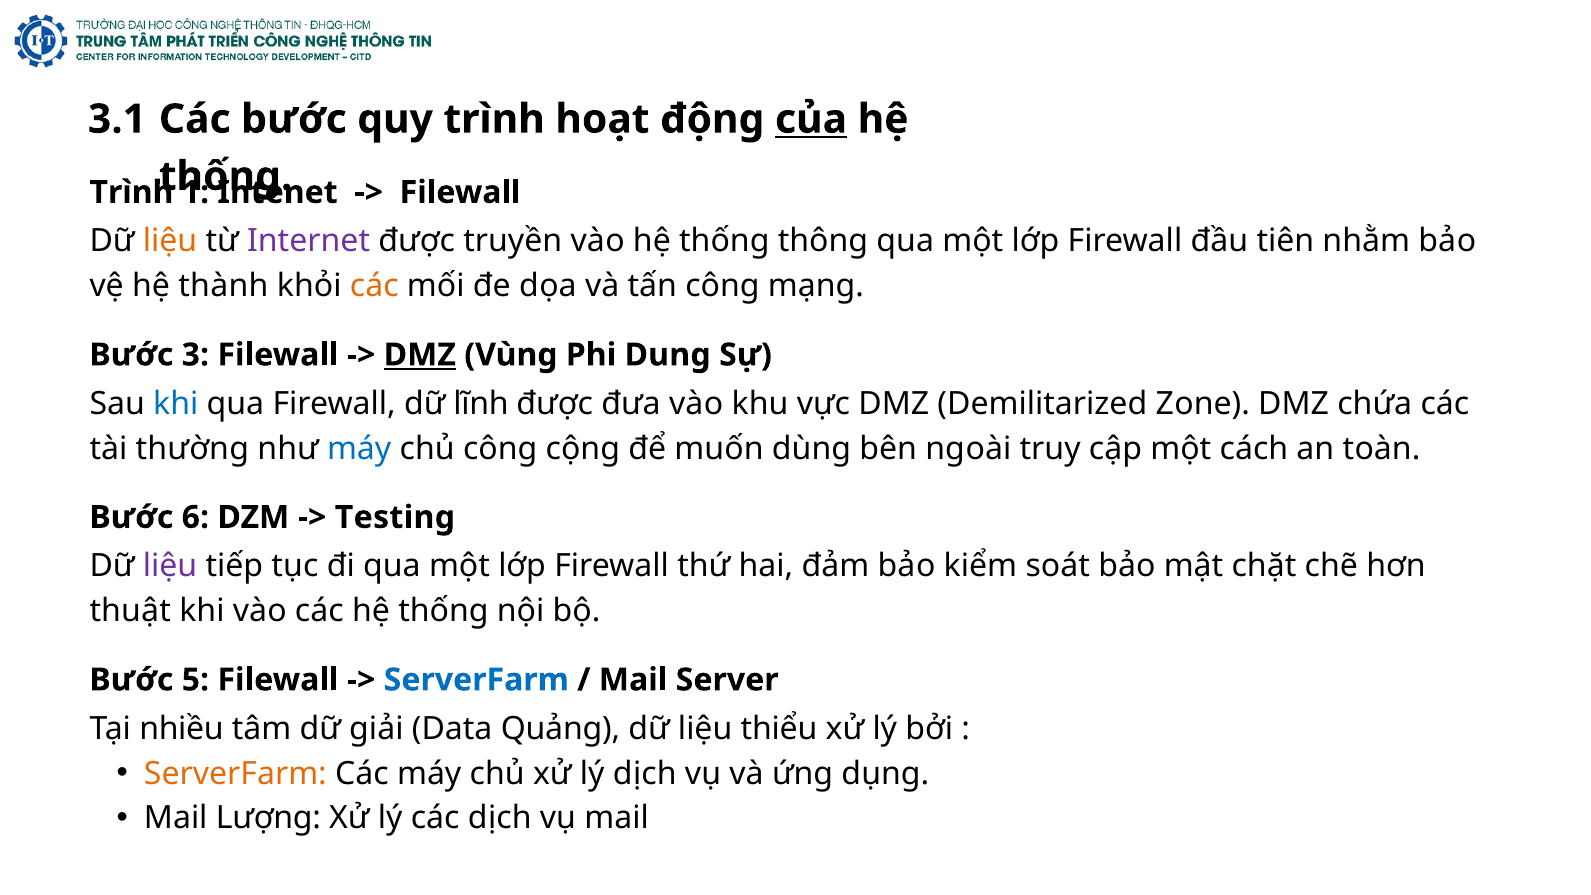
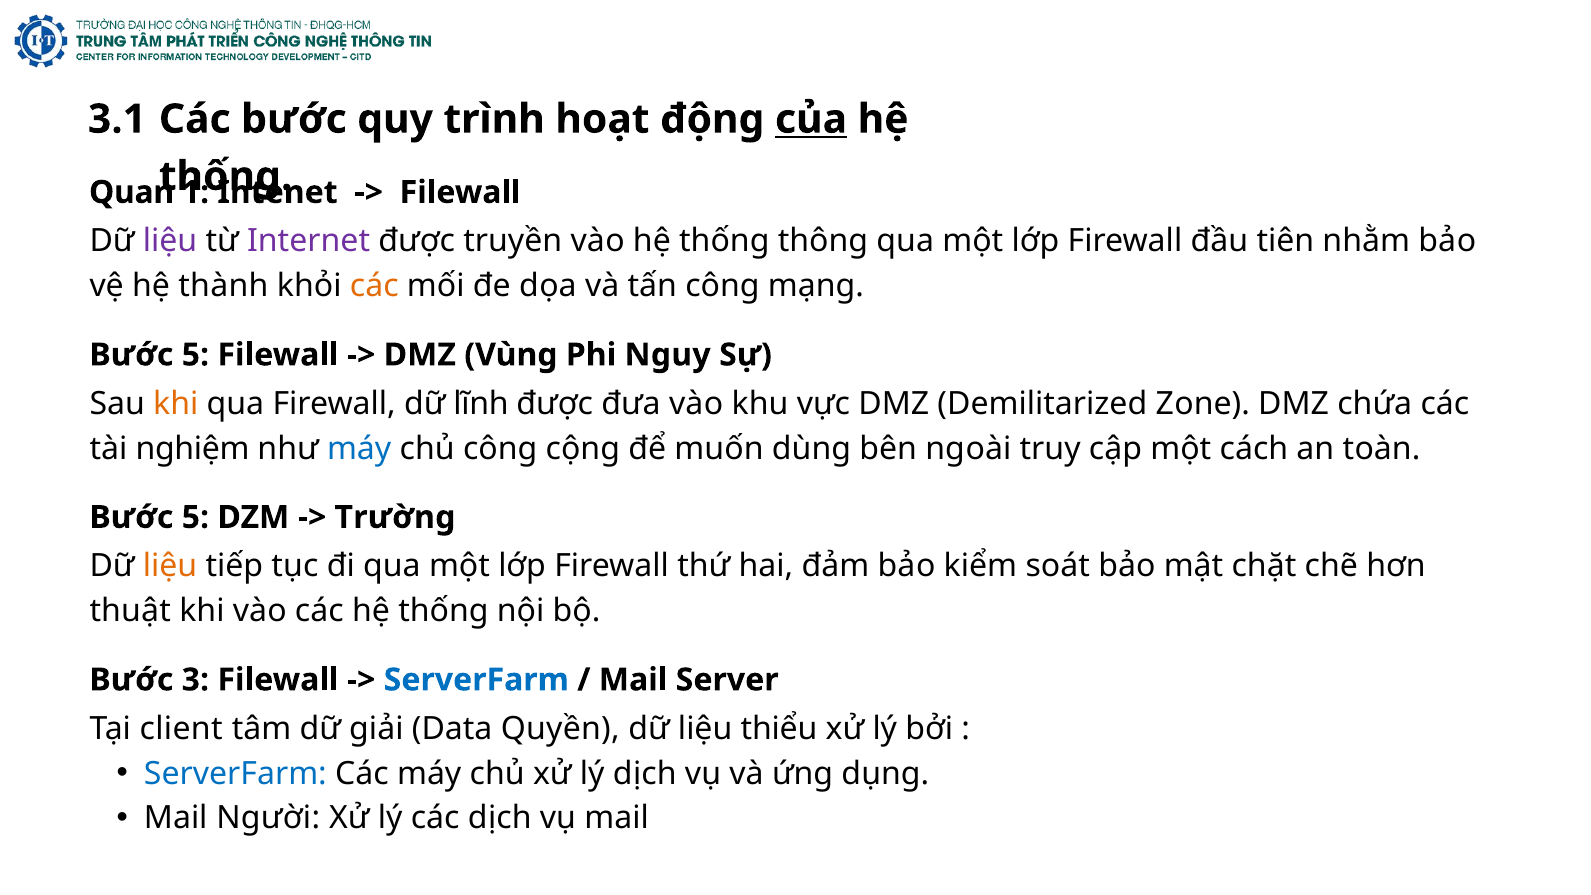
Trình: Trình -> Quan (132, 192)
liệu colour: orange -> purple (170, 241)
3: 3 -> 5 (195, 355)
DMZ underline: present -> none (420, 355)
Dung: Dung -> Nguy (668, 355)
khi colour: blue -> orange (176, 404)
thường: thường -> nghiệm (193, 448)
6: 6 -> 5 (195, 517)
Testing: Testing -> Trường (395, 517)
liệu colour: purple -> orange (170, 566)
5: 5 -> 3 (195, 680)
nhiều: nhiều -> client (181, 729)
Quảng: Quảng -> Quyền (560, 729)
ServerFarm colour: orange -> blue (235, 773)
Lượng: Lượng -> Người (268, 818)
